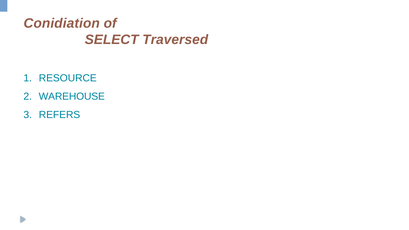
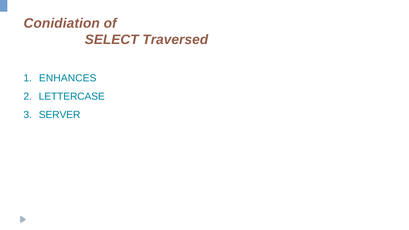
RESOURCE: RESOURCE -> ENHANCES (68, 78)
WAREHOUSE: WAREHOUSE -> LETTERCASE (72, 96)
REFERS: REFERS -> SERVER (60, 115)
